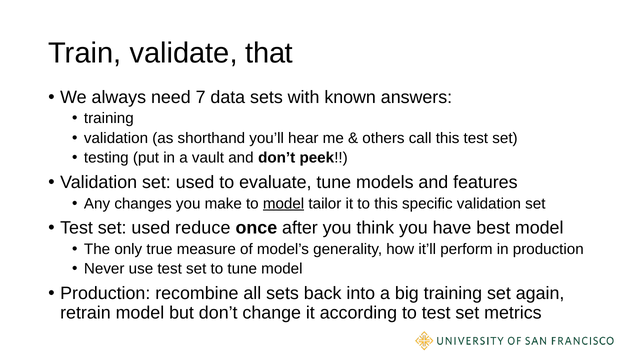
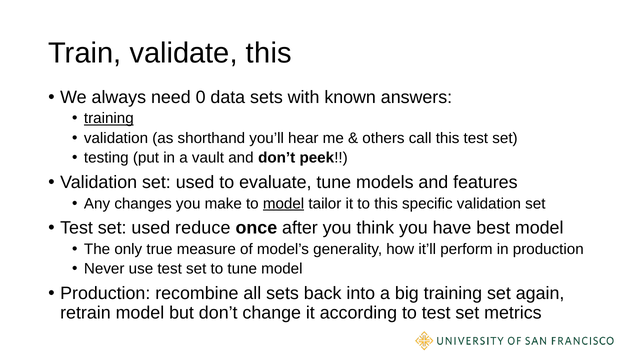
validate that: that -> this (269, 53)
7: 7 -> 0 (201, 97)
training underline: none -> present (109, 118)
